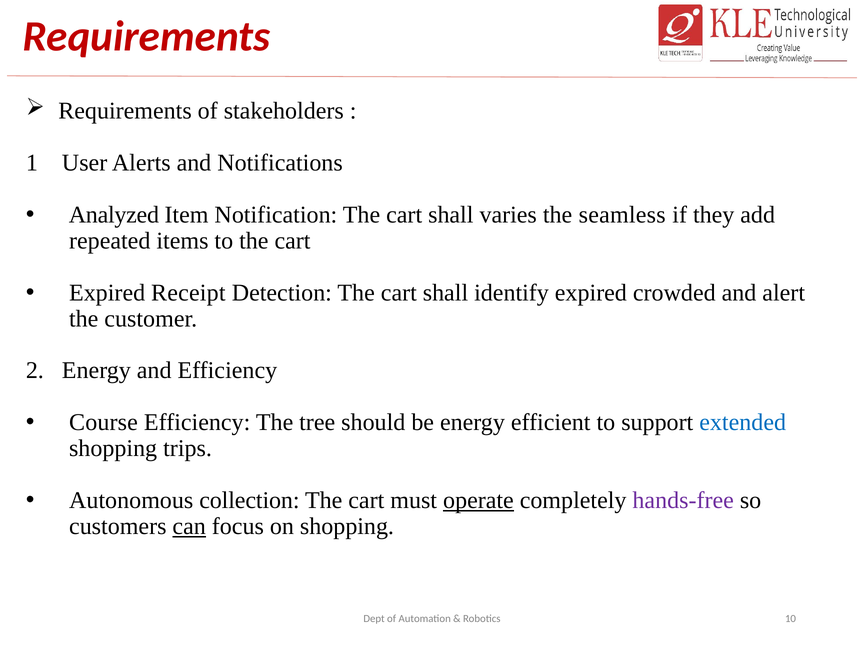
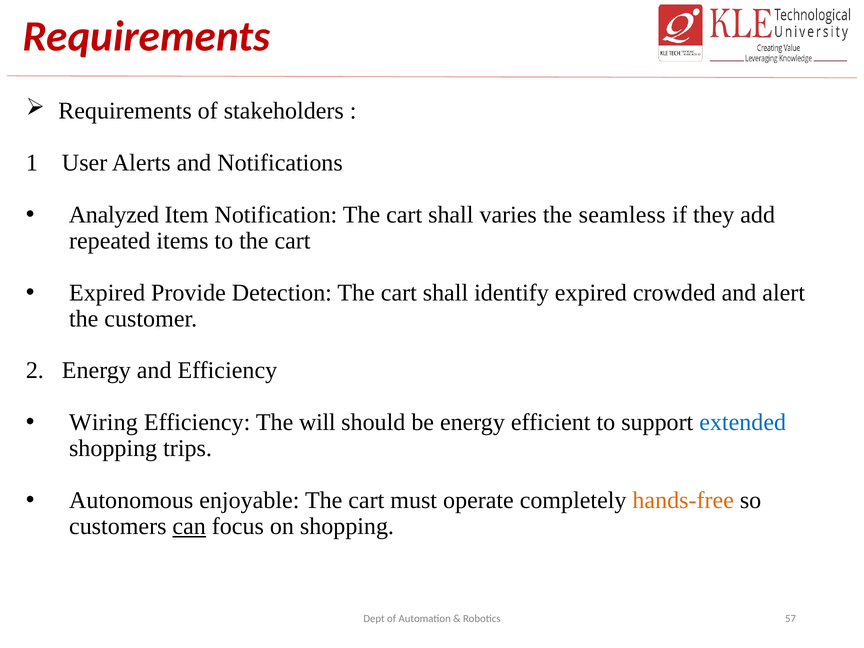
Receipt: Receipt -> Provide (188, 293)
Course: Course -> Wiring (103, 422)
tree: tree -> will (317, 422)
collection: collection -> enjoyable (249, 500)
operate underline: present -> none (478, 500)
hands-free colour: purple -> orange (683, 500)
10: 10 -> 57 (790, 619)
